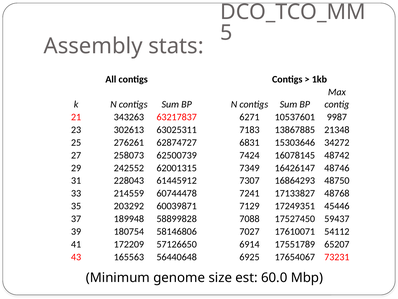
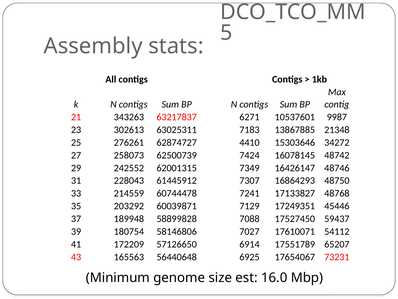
6831: 6831 -> 4410 (249, 142)
60.0: 60.0 -> 16.0 (274, 277)
